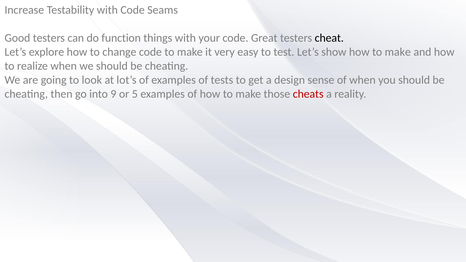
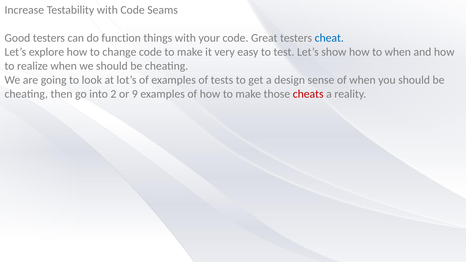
cheat colour: black -> blue (329, 38)
show how to make: make -> when (398, 52)
9: 9 -> 2 (113, 94)
5: 5 -> 9 (135, 94)
